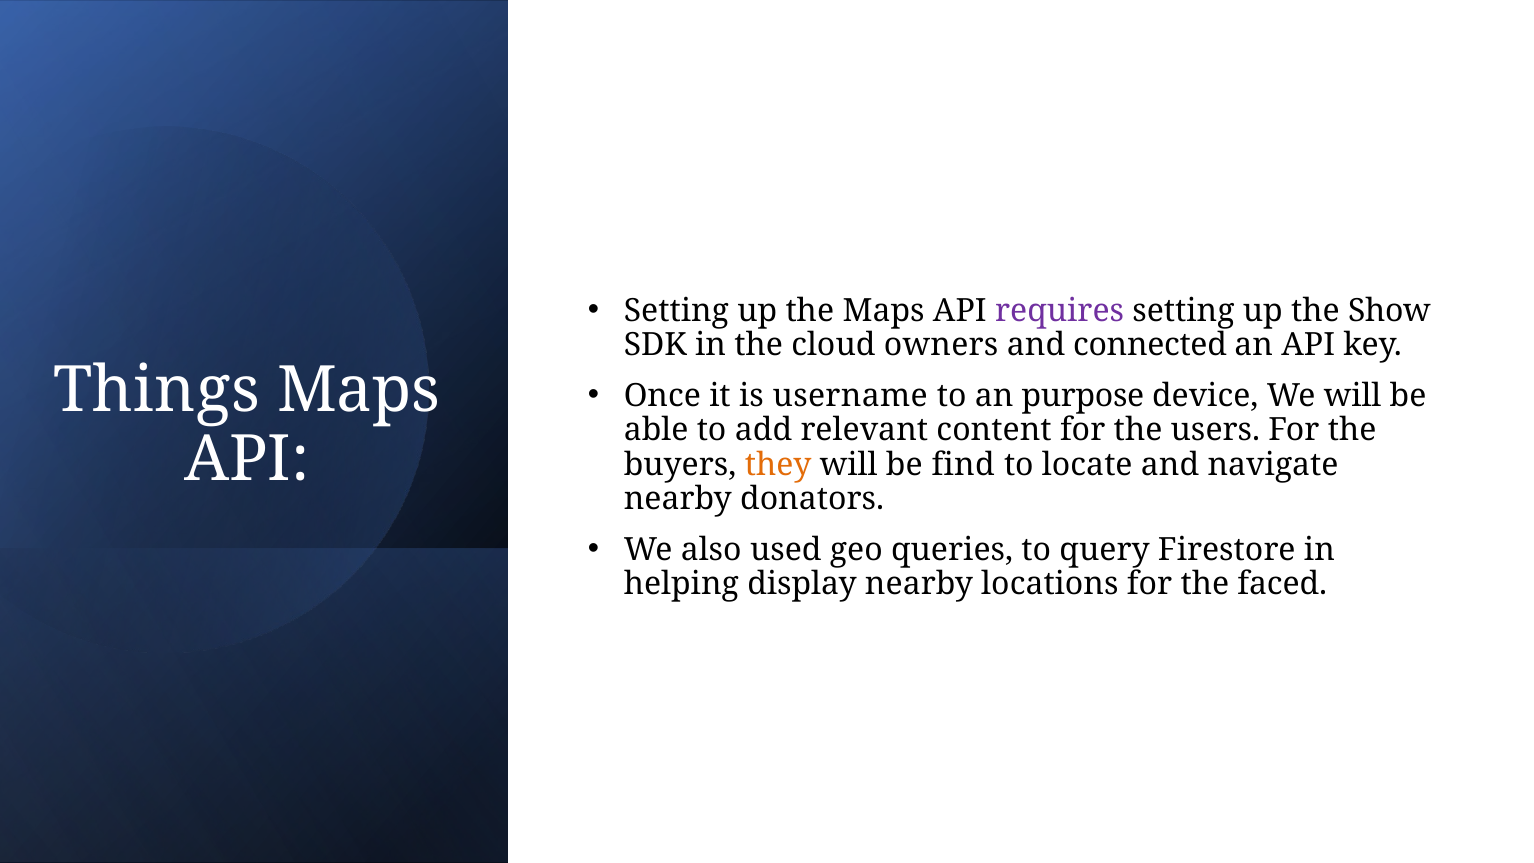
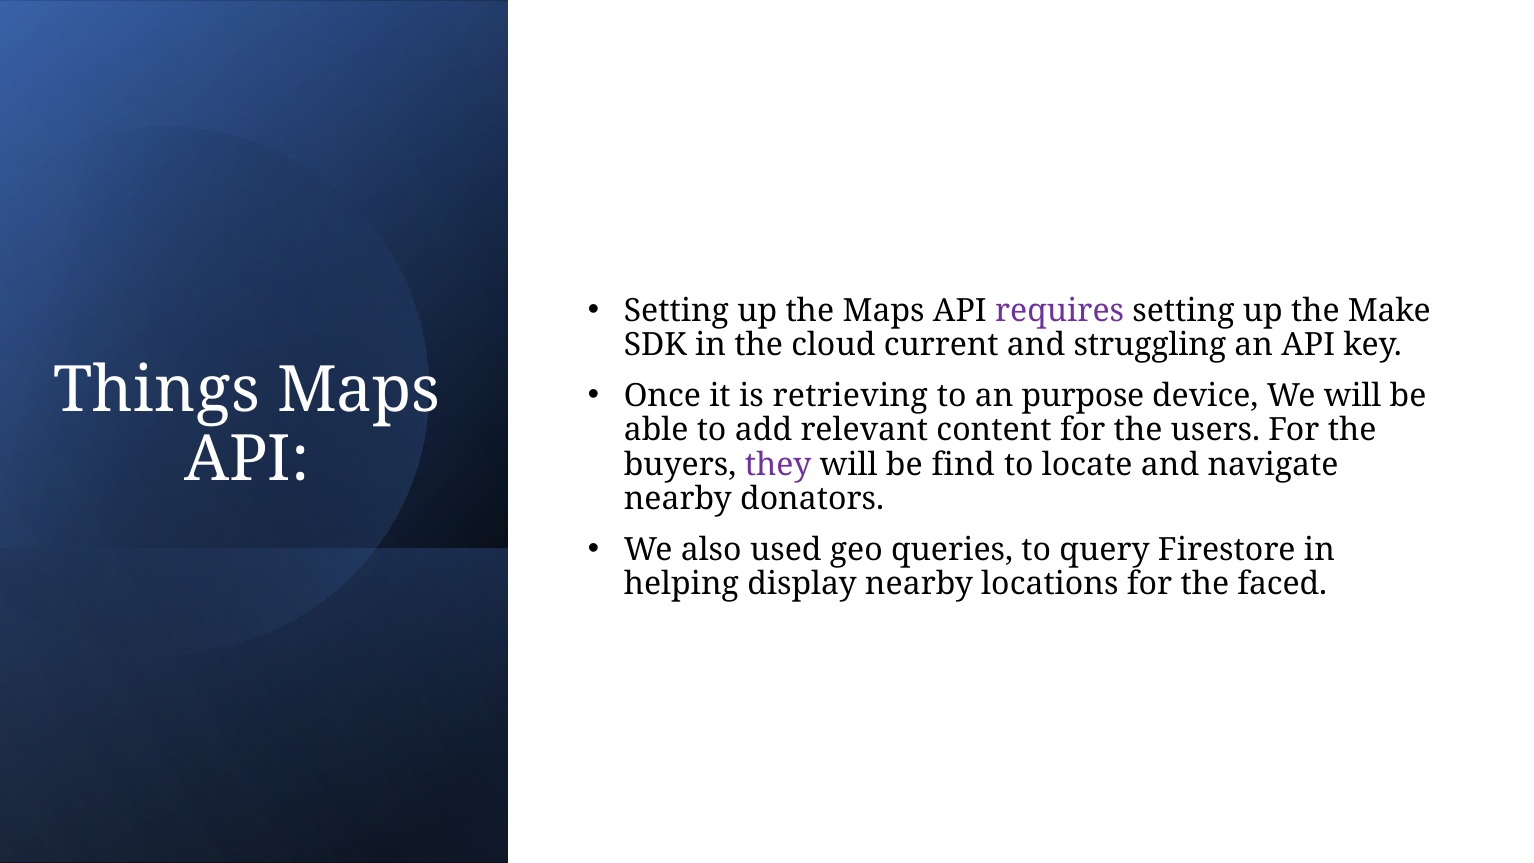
Show: Show -> Make (1389, 311)
owners: owners -> current (941, 345)
connected: connected -> struggling (1150, 345)
username: username -> retrieving (850, 396)
they colour: orange -> purple (778, 465)
